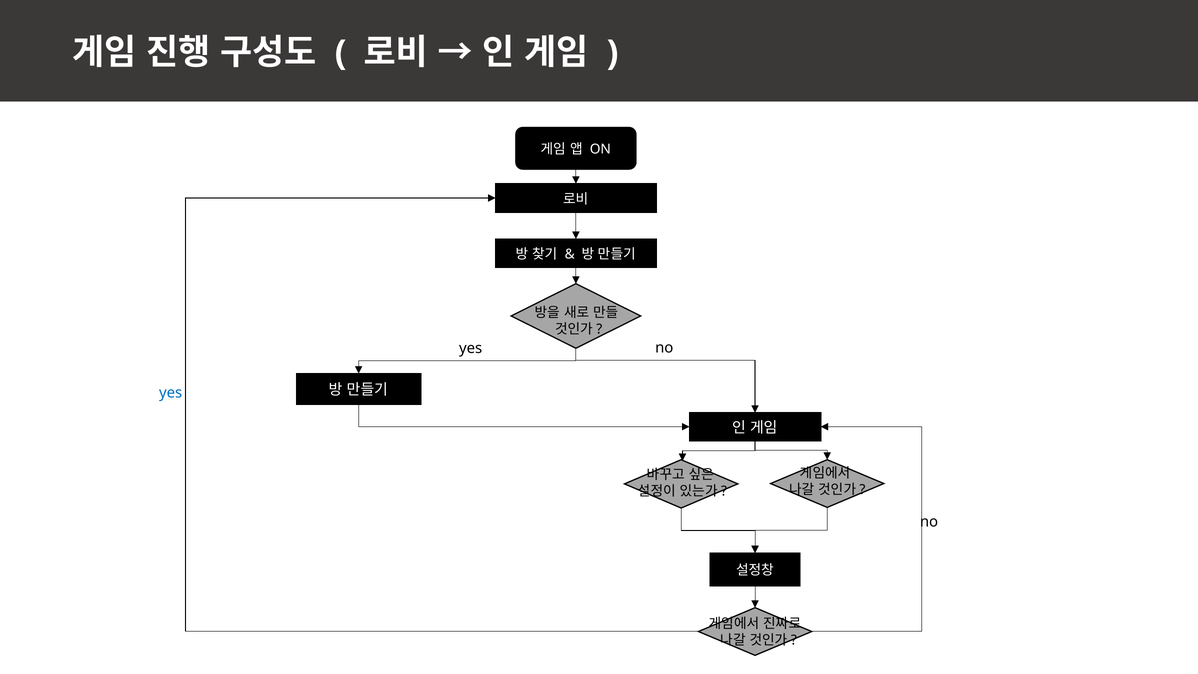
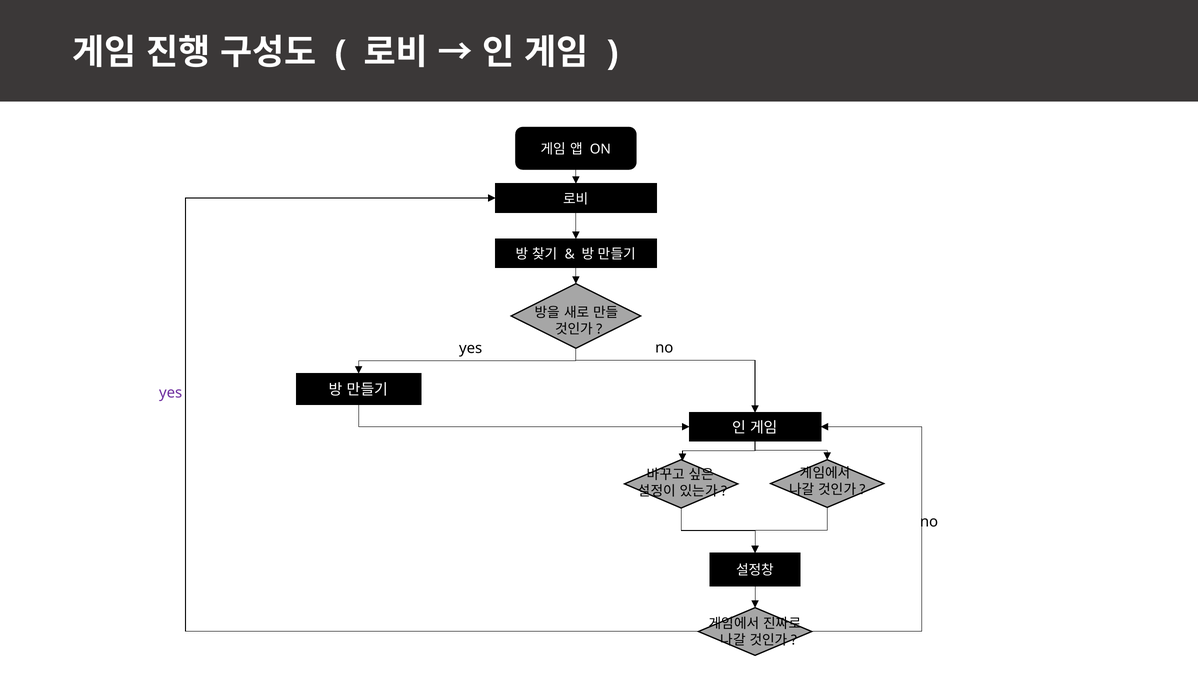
yes colour: blue -> purple (171, 393)
